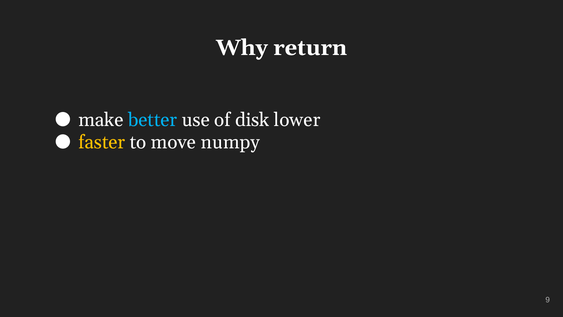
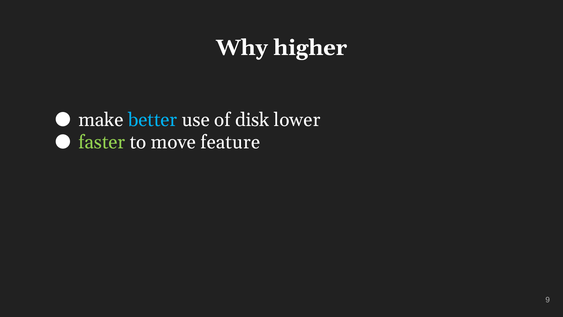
return: return -> higher (310, 48)
faster colour: yellow -> light green (102, 142)
numpy: numpy -> feature (230, 142)
